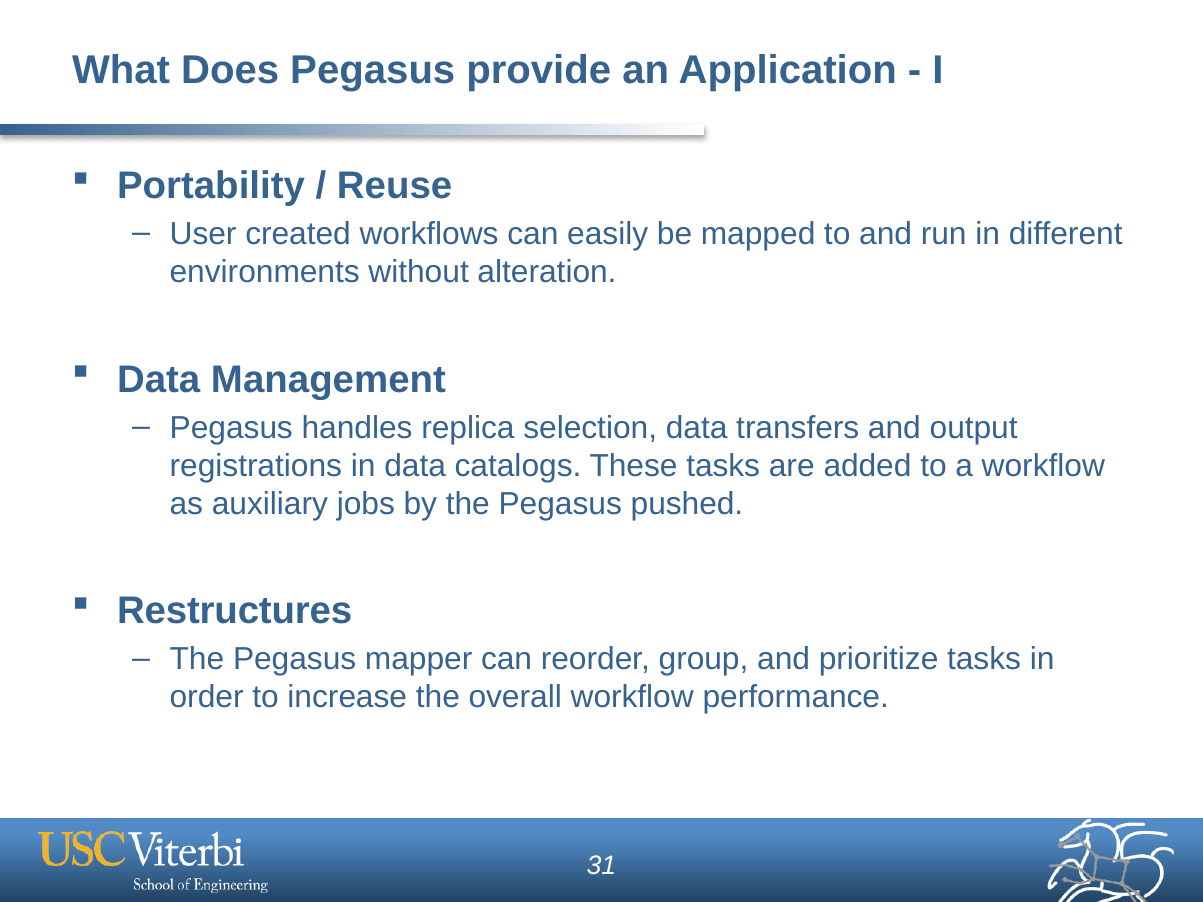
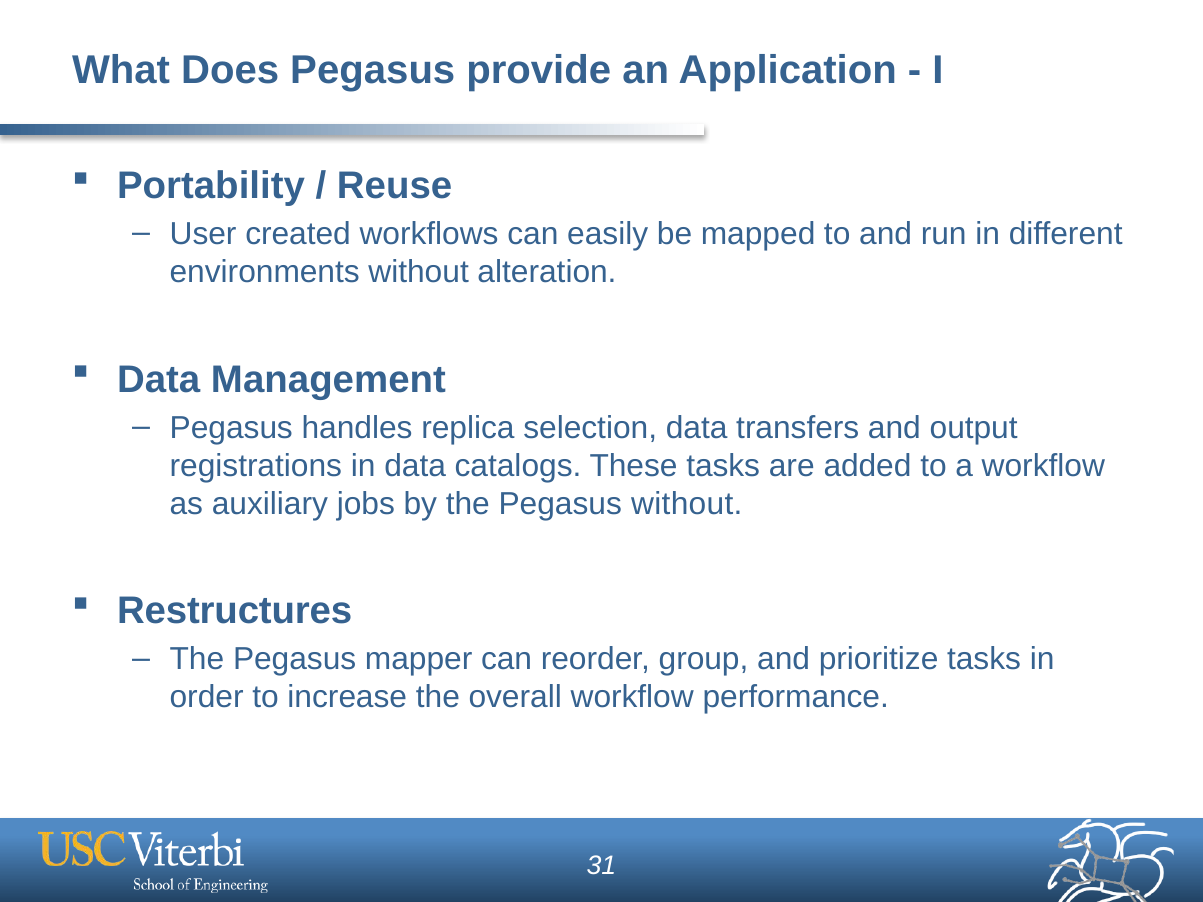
Pegasus pushed: pushed -> without (687, 504)
